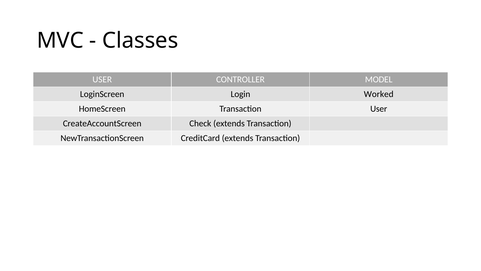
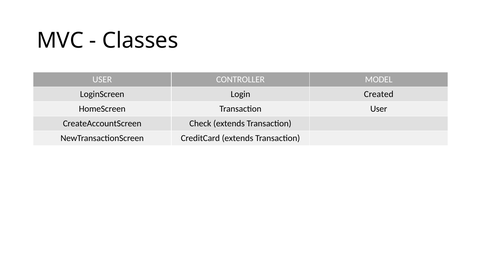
Worked: Worked -> Created (379, 94)
